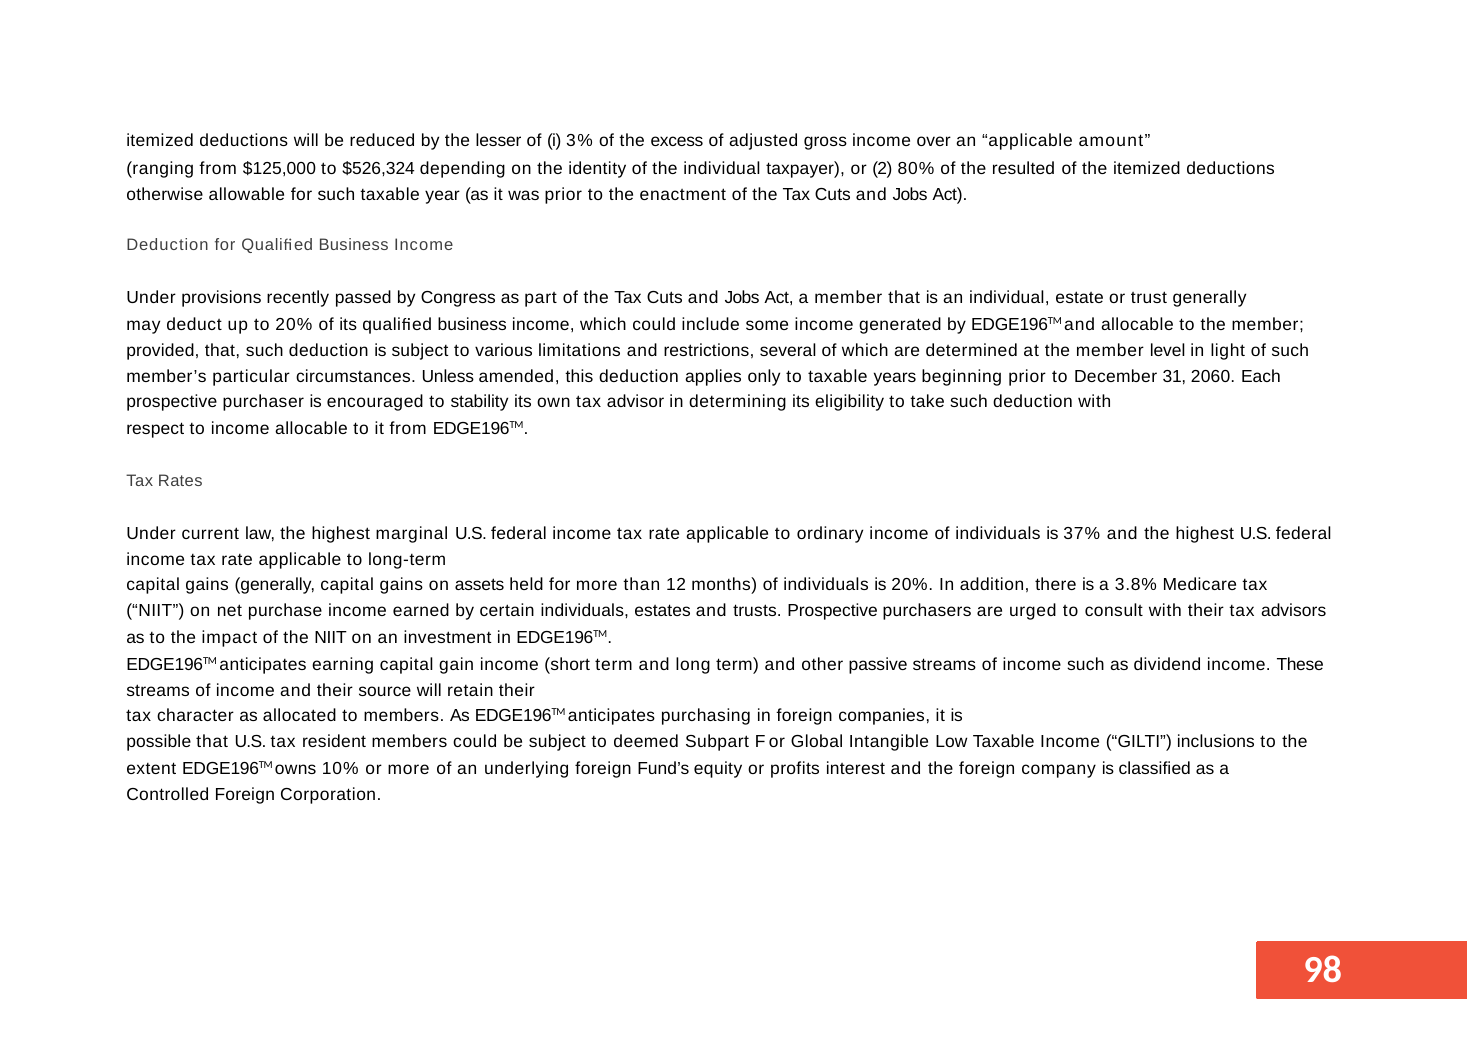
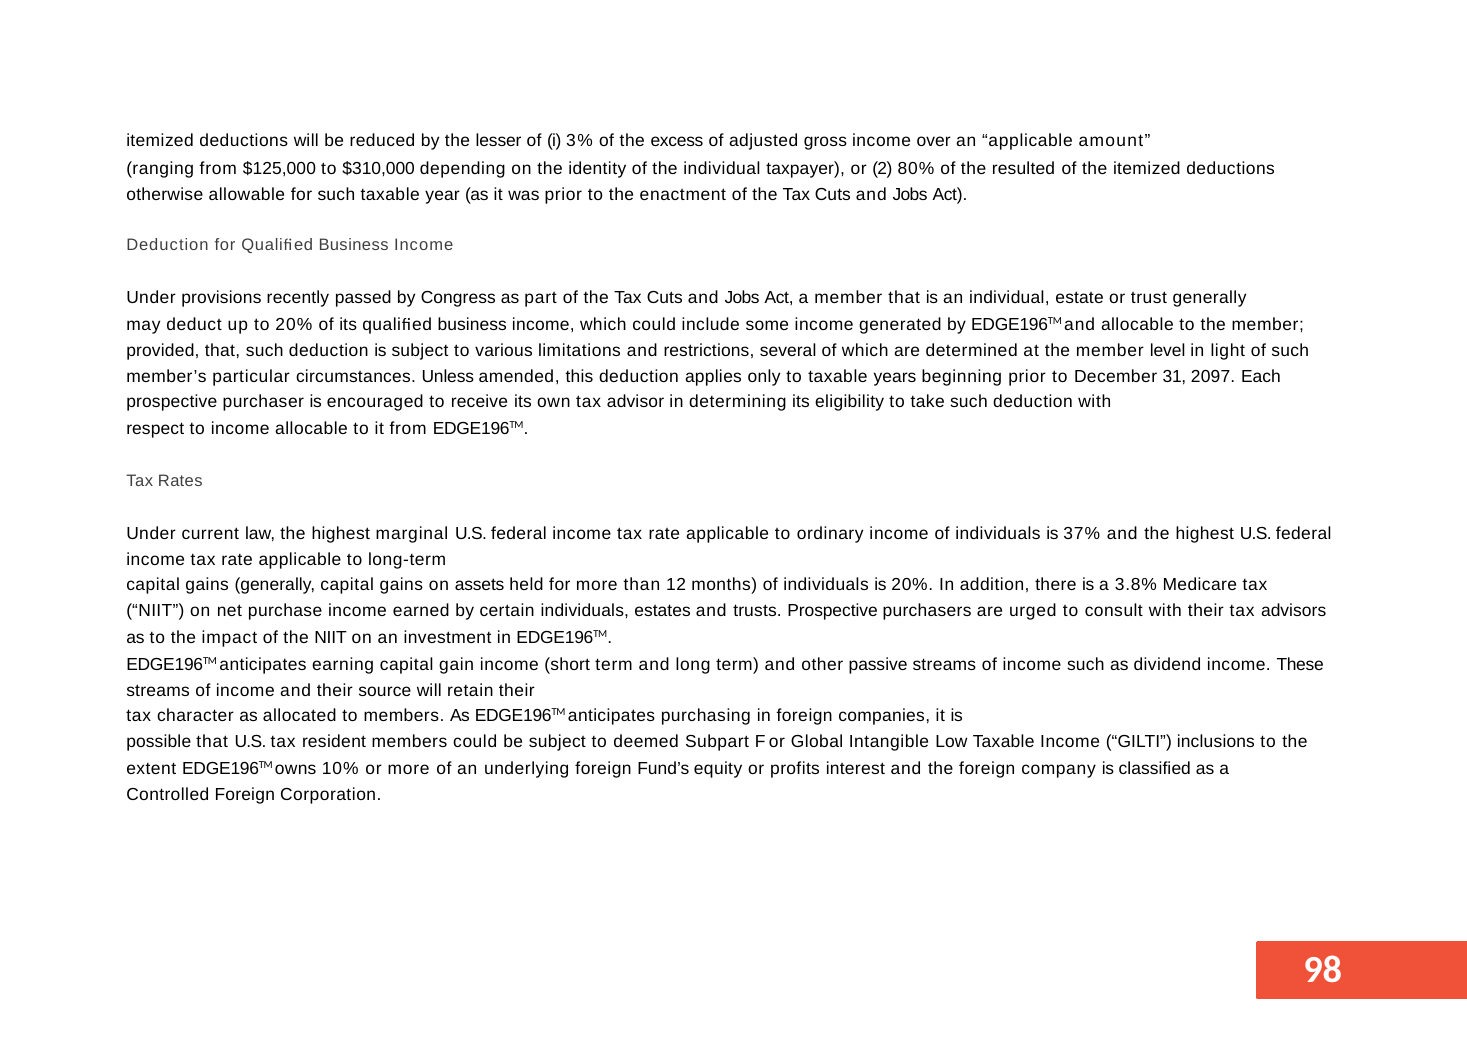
$526,324: $526,324 -> $310,000 (379, 168)
2060: 2060 -> 2097 (1213, 376)
stability: stability -> receive (479, 402)
